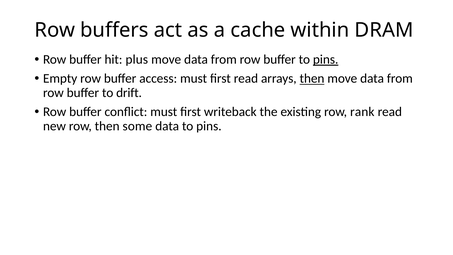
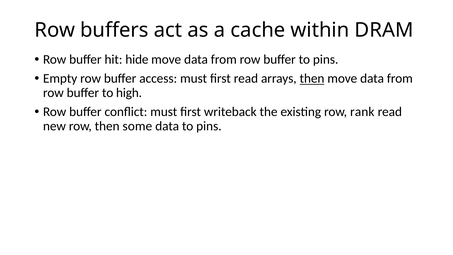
plus: plus -> hide (137, 59)
pins underline: present -> none (326, 59)
drift: drift -> high (129, 93)
